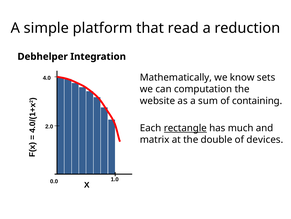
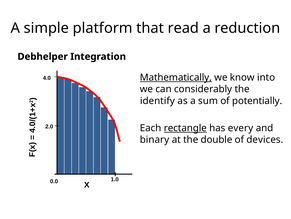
Mathematically underline: none -> present (176, 77)
sets: sets -> into (266, 77)
computation: computation -> considerably (203, 89)
website: website -> identify (157, 100)
containing: containing -> potentially (257, 100)
much: much -> every (241, 128)
matrix: matrix -> binary (155, 139)
